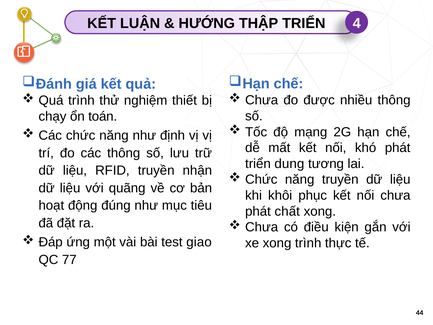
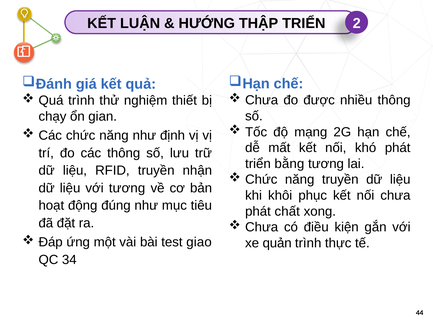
4: 4 -> 2 (357, 23)
toán: toán -> gian (103, 116)
dung: dung -> bằng (289, 164)
với quãng: quãng -> tương (127, 188)
xe xong: xong -> quản (277, 243)
77: 77 -> 34 (69, 260)
